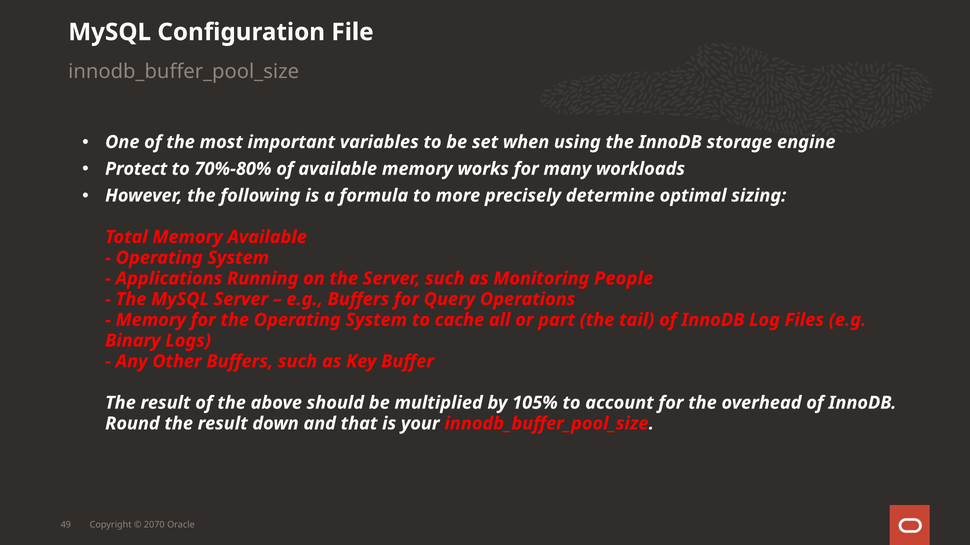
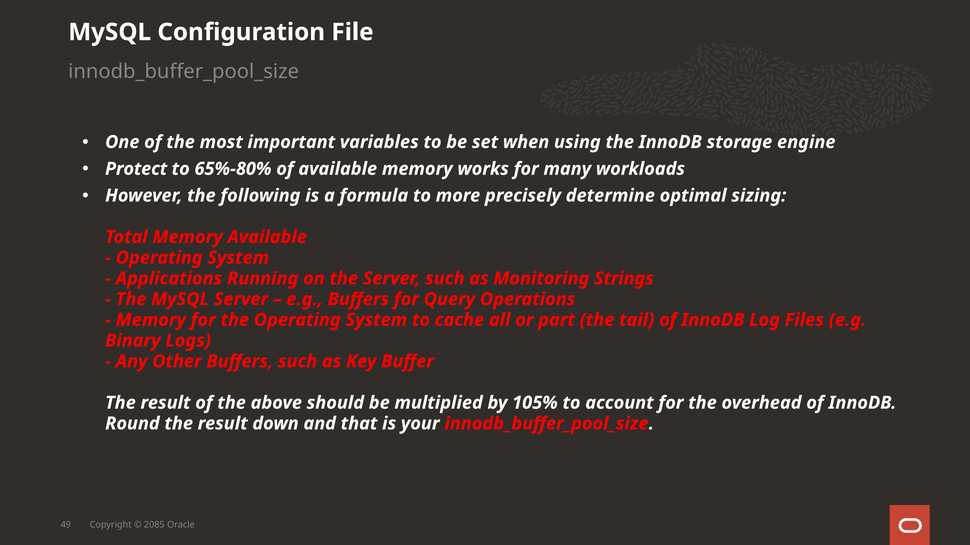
70%-80%: 70%-80% -> 65%-80% (233, 169)
People: People -> Strings (624, 279)
2070: 2070 -> 2085 (154, 525)
